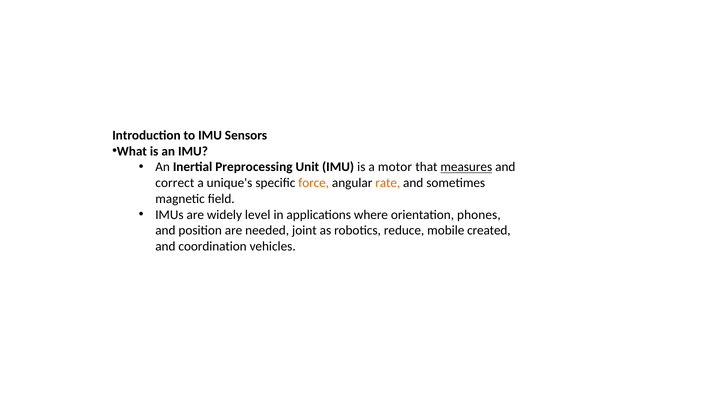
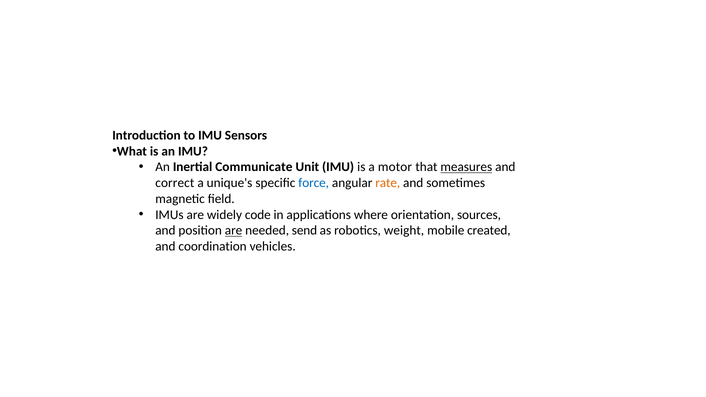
Preprocessing: Preprocessing -> Communicate (254, 167)
force colour: orange -> blue (314, 183)
level: level -> code (258, 215)
phones: phones -> sources (479, 215)
are underline: none -> present (234, 231)
joint: joint -> send (304, 231)
reduce: reduce -> weight (404, 231)
